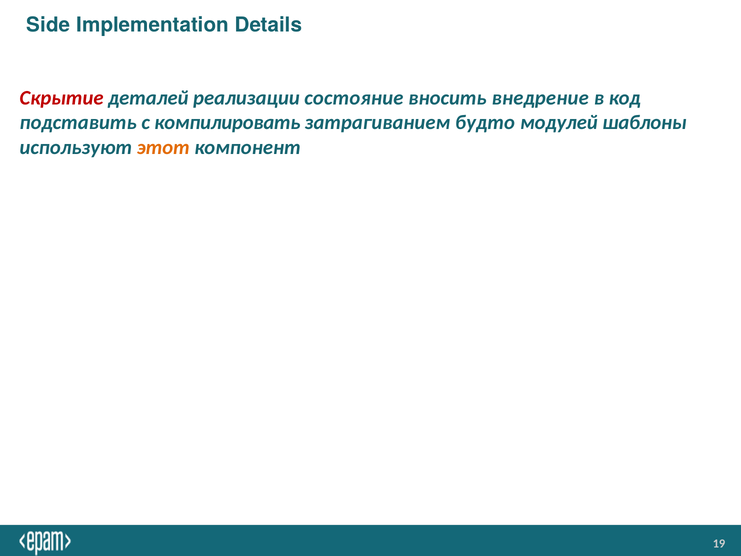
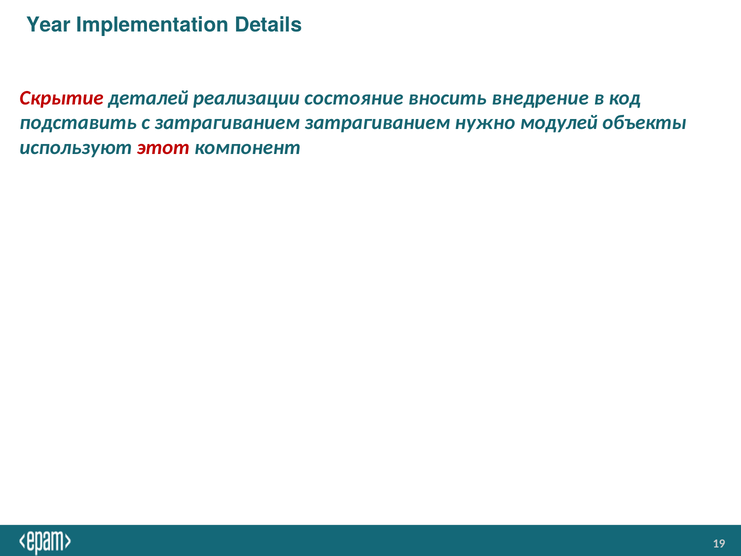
Side: Side -> Year (48, 25)
с компилировать: компилировать -> затрагиванием (227, 122)
будто: будто -> нужно (485, 122)
шаблоны: шаблоны -> объекты (644, 122)
этот colour: orange -> red (163, 147)
